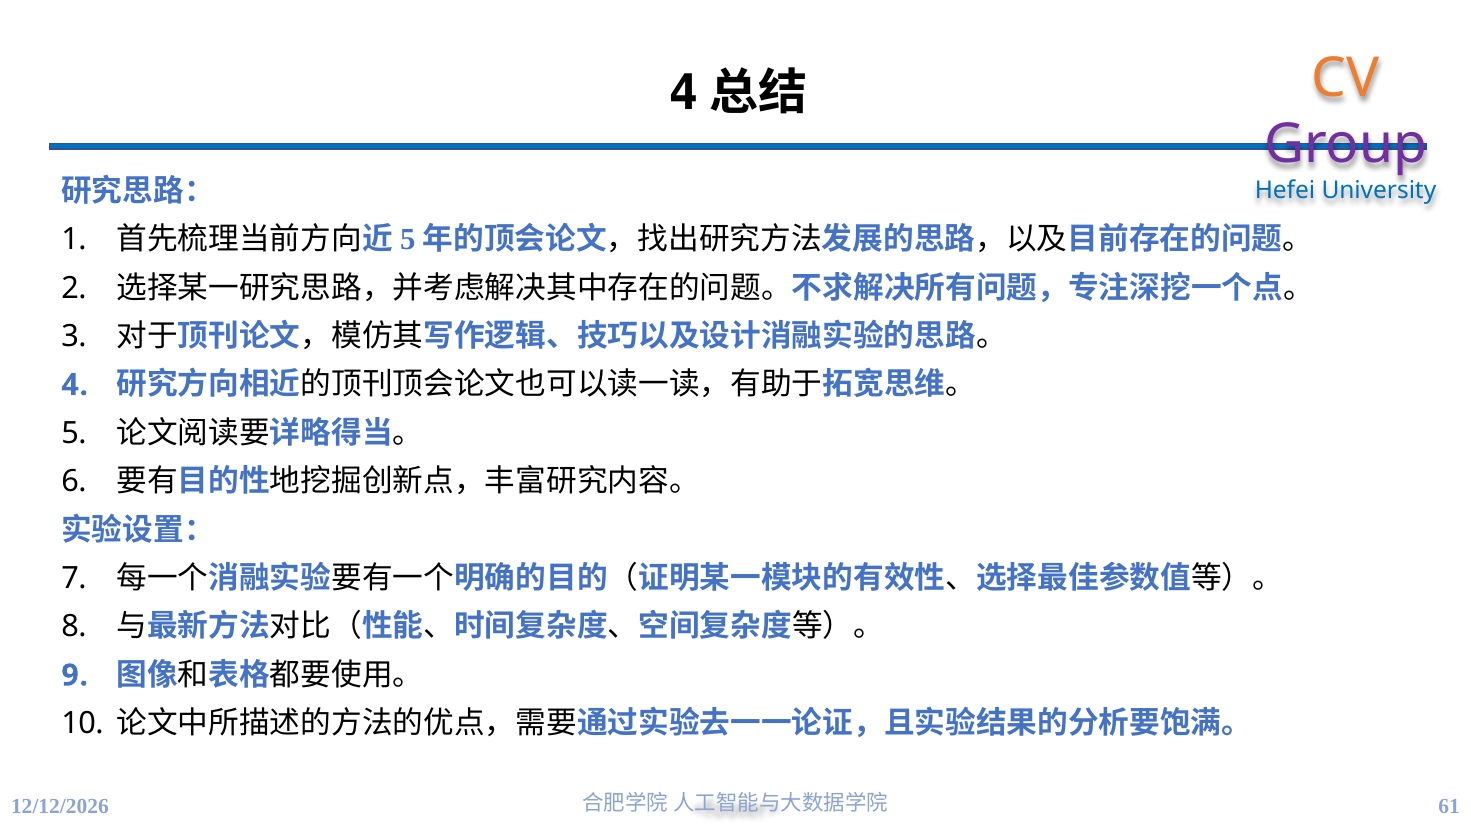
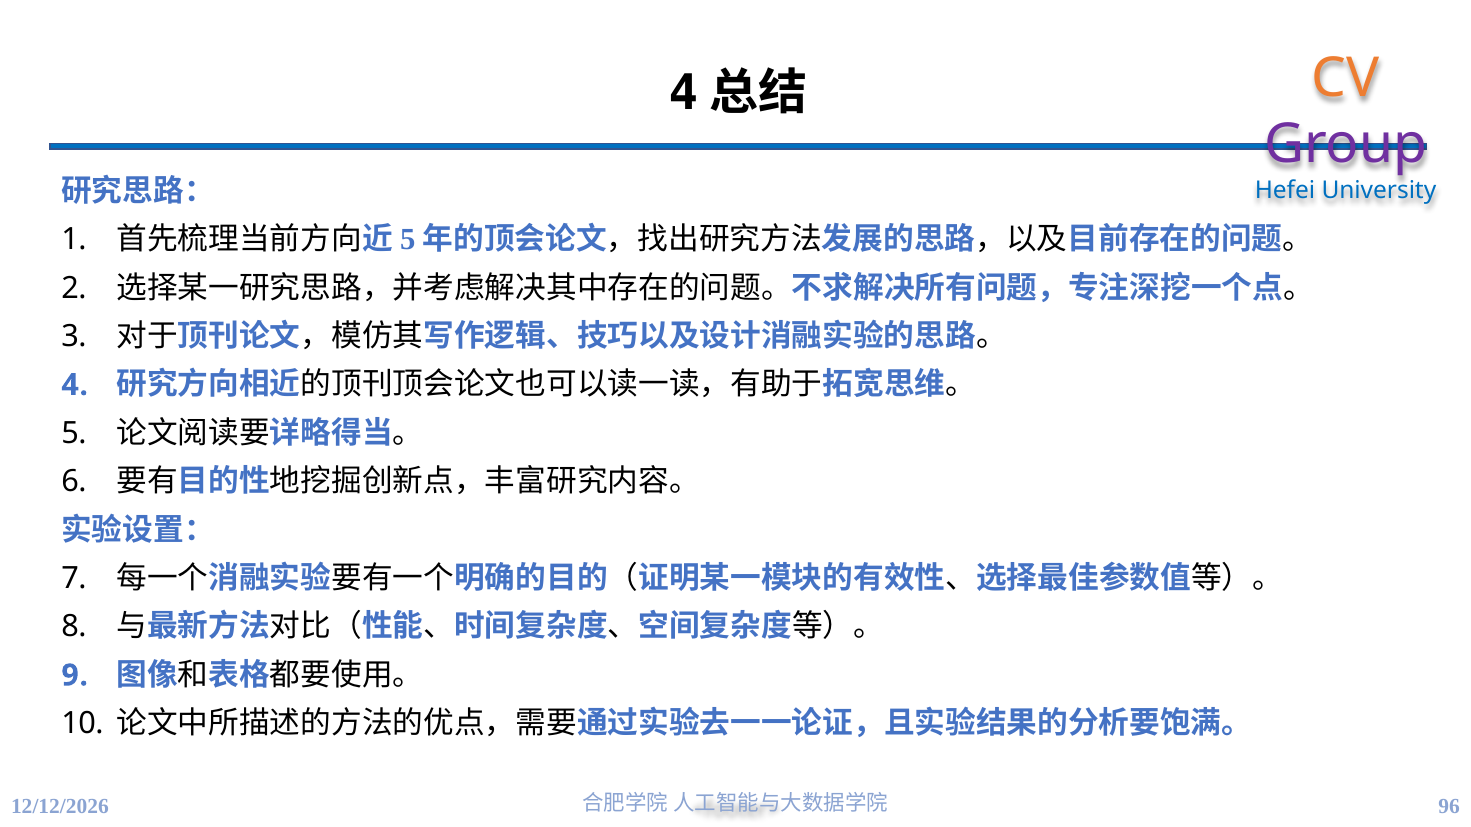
61: 61 -> 96 (1449, 807)
